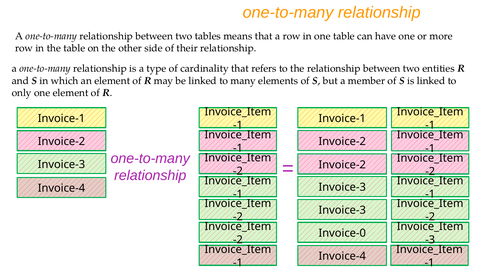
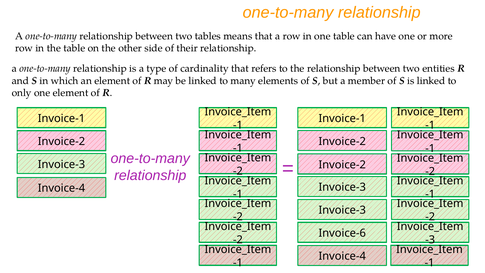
Invoice-0: Invoice-0 -> Invoice-6 (342, 233)
